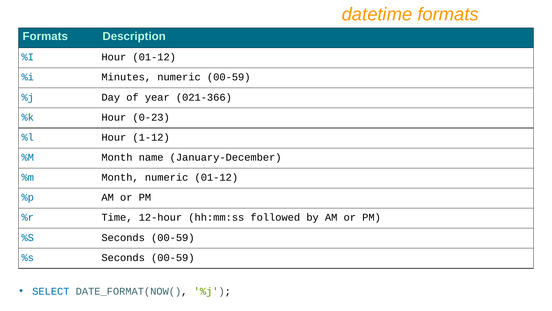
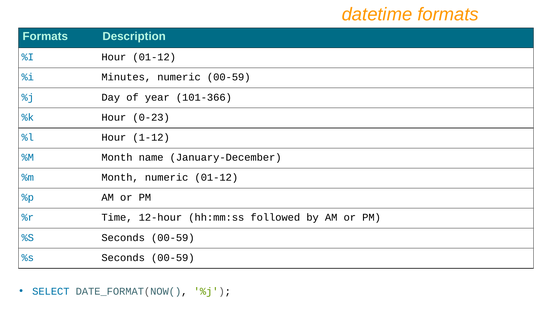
021-366: 021-366 -> 101-366 (204, 97)
